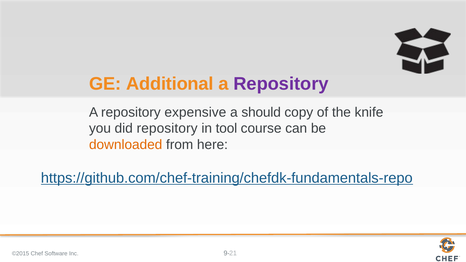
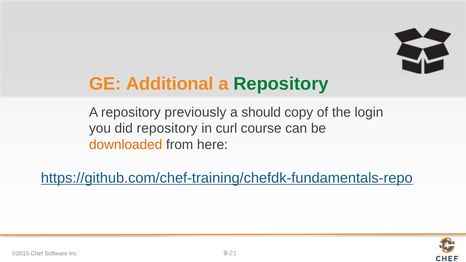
Repository colour: purple -> green (281, 84)
expensive: expensive -> previously (195, 112)
knife: knife -> login (369, 112)
tool: tool -> curl (226, 129)
